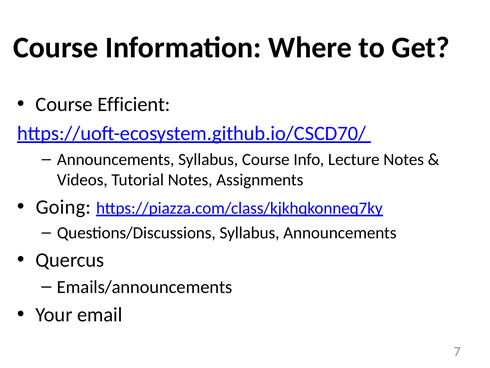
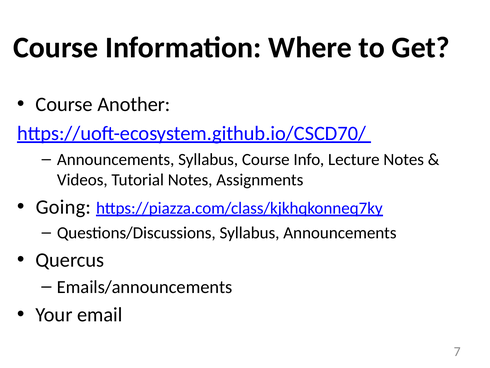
Efficient: Efficient -> Another (134, 104)
